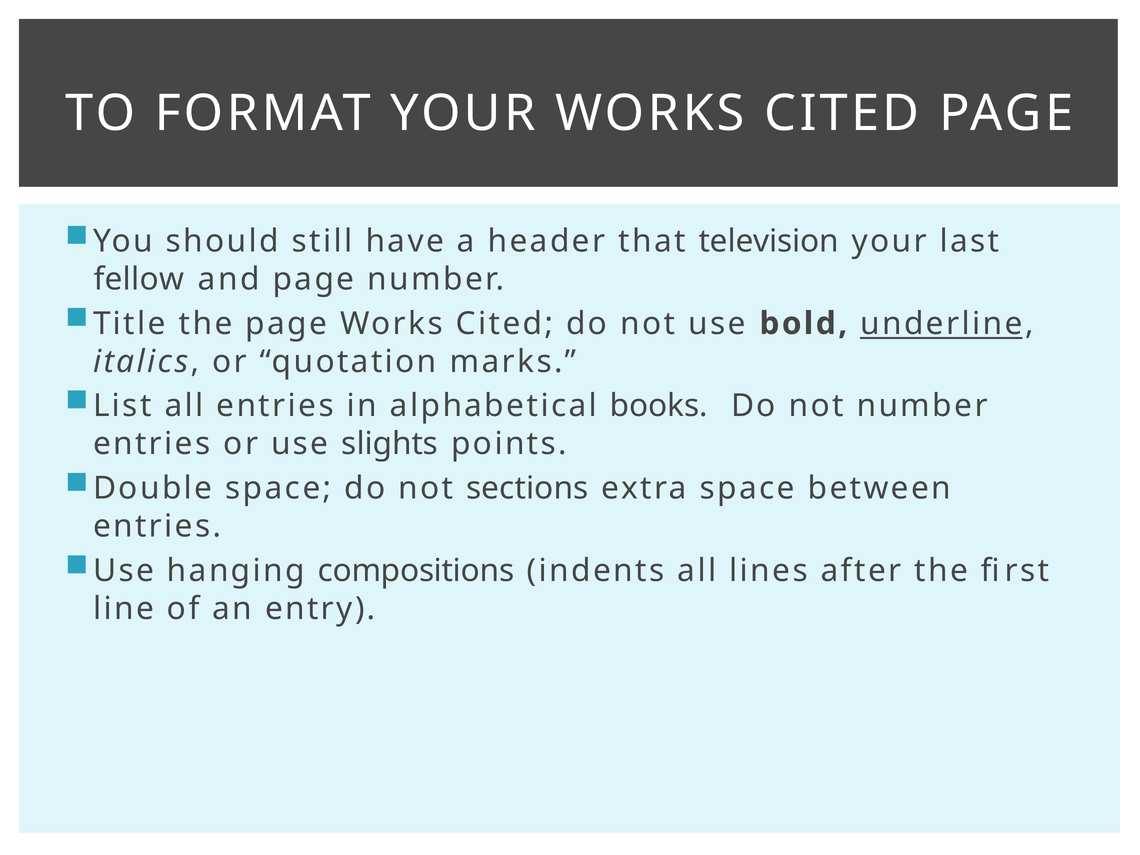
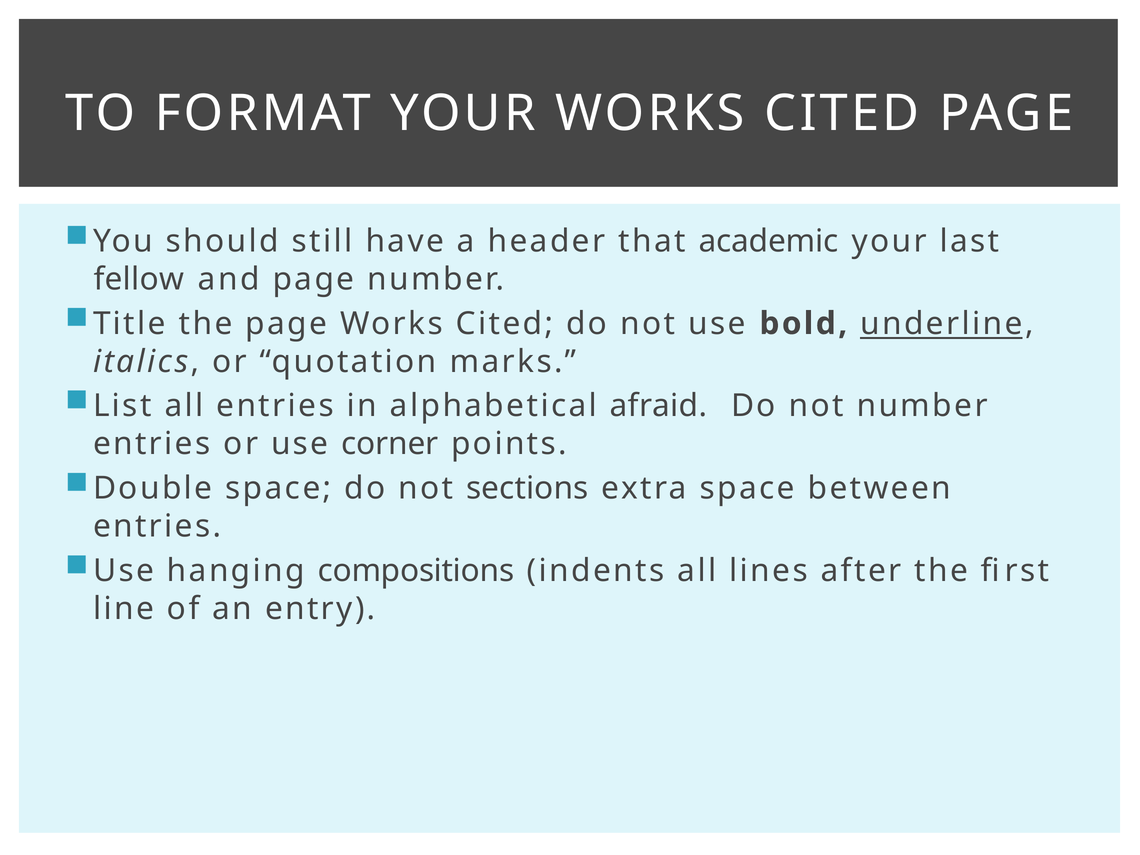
television: television -> academic (769, 241)
books: books -> afraid (659, 406)
slights: slights -> corner (390, 444)
